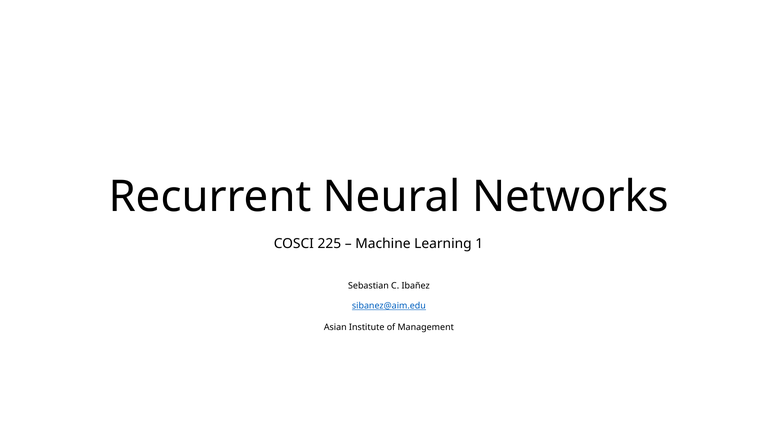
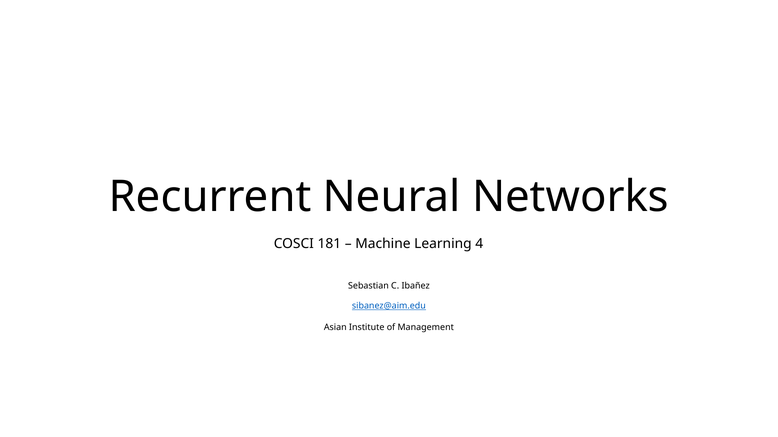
225: 225 -> 181 (329, 244)
1: 1 -> 4 (479, 244)
